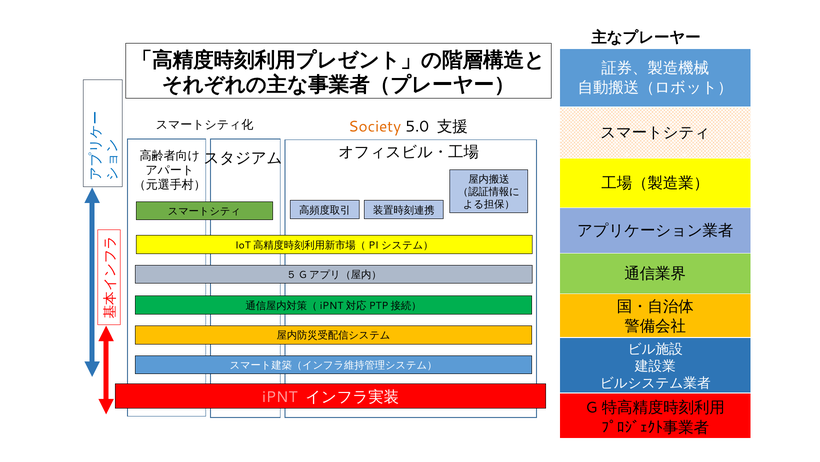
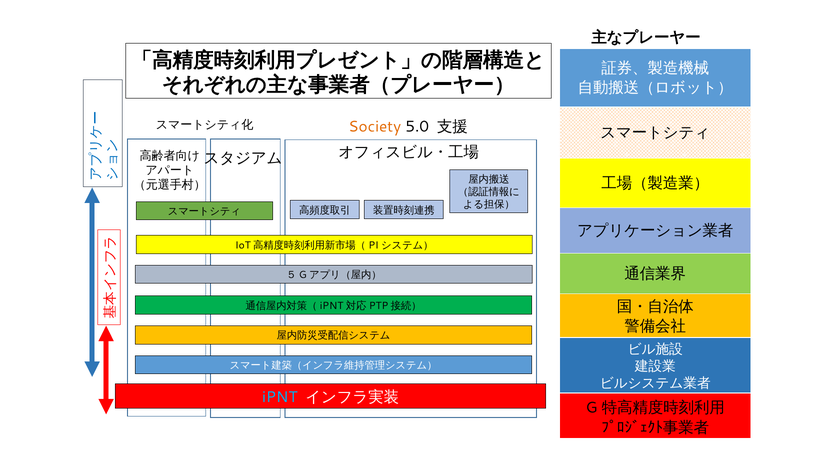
iPNT colour: pink -> light blue (280, 396)
